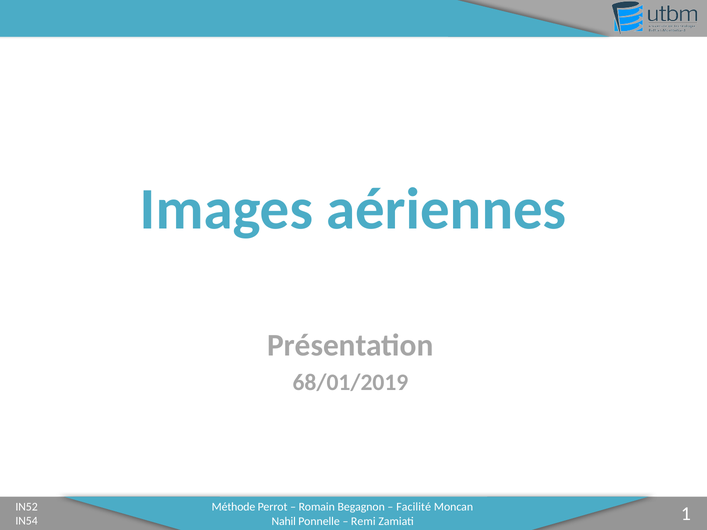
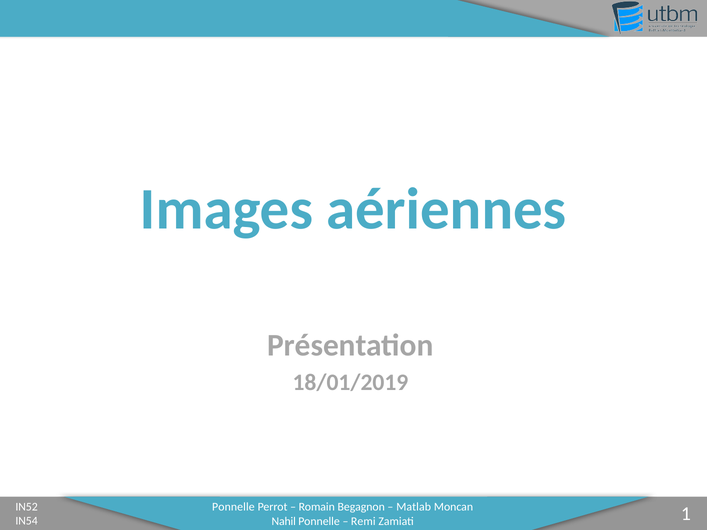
68/01/2019: 68/01/2019 -> 18/01/2019 (350, 383)
Méthode: Méthode -> Ponnelle (233, 507)
Facilité: Facilité -> Matlab (414, 507)
